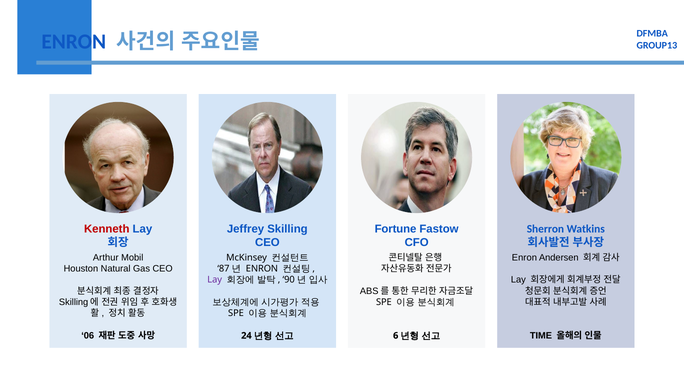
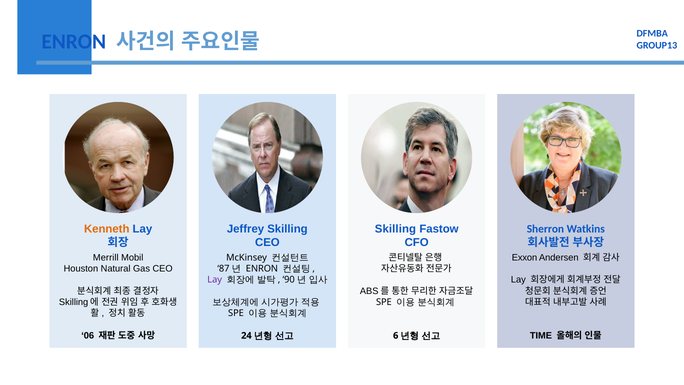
Kenneth colour: red -> orange (107, 229)
Fortune: Fortune -> Skilling (395, 229)
Enron: Enron -> Exxon (524, 257)
Arthur: Arthur -> Merrill (106, 258)
